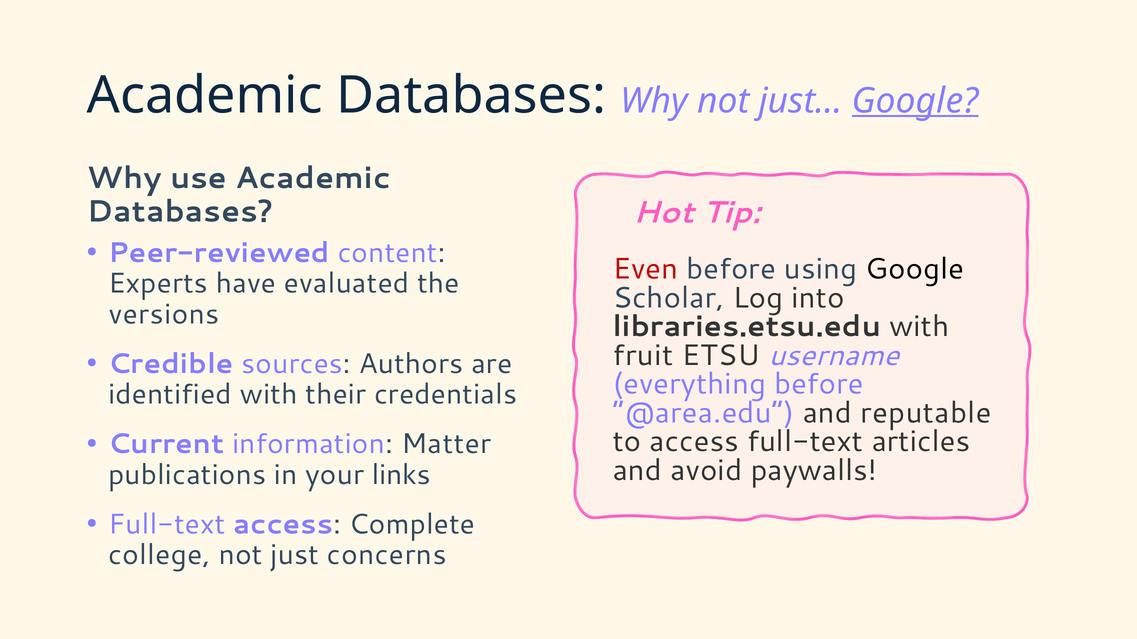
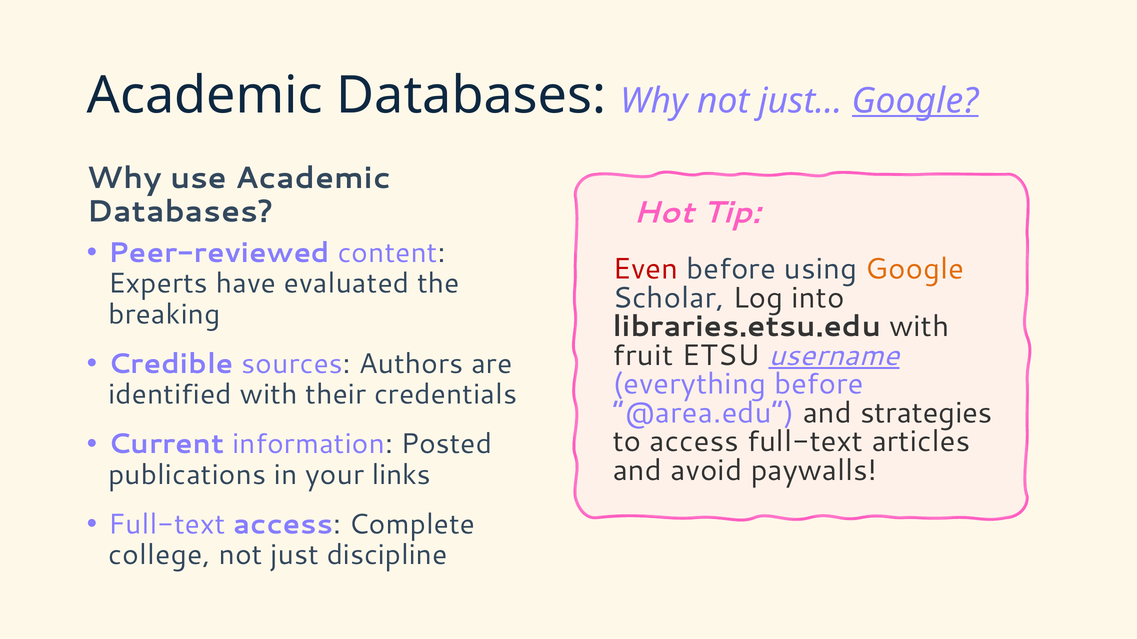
Google colour: black -> orange (915, 269)
versions: versions -> breaking (164, 314)
username underline: none -> present (834, 356)
reputable: reputable -> strategies (926, 413)
Matter: Matter -> Posted (446, 444)
concerns: concerns -> discipline (387, 555)
